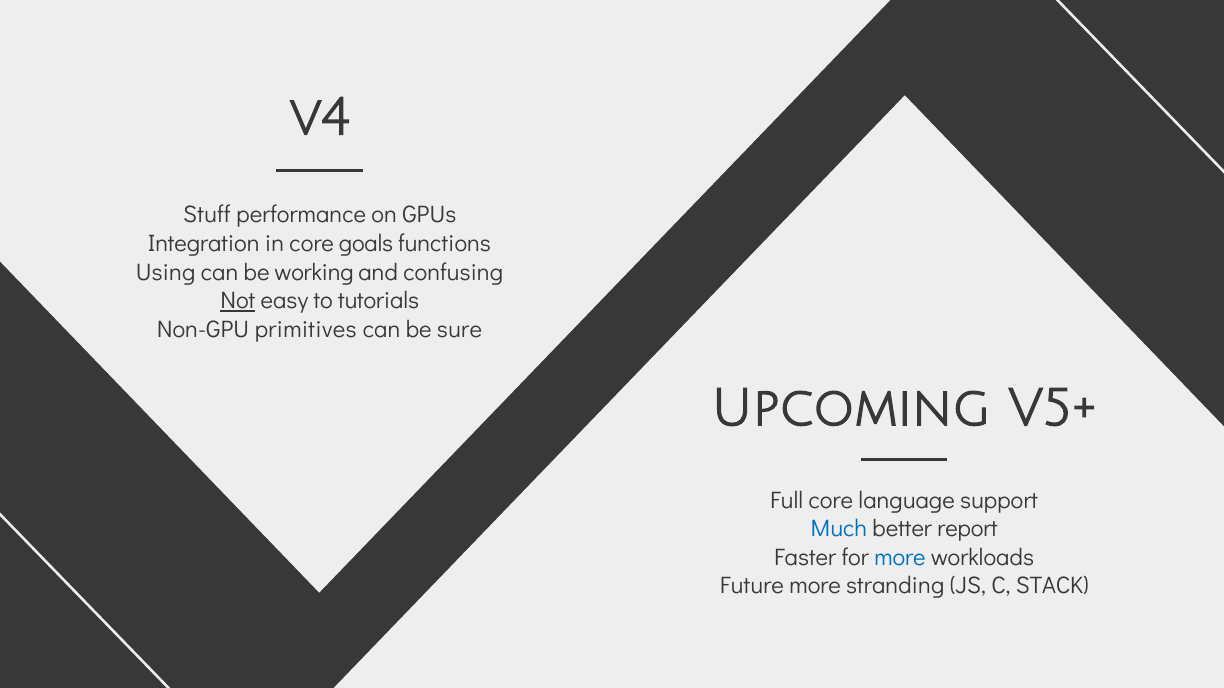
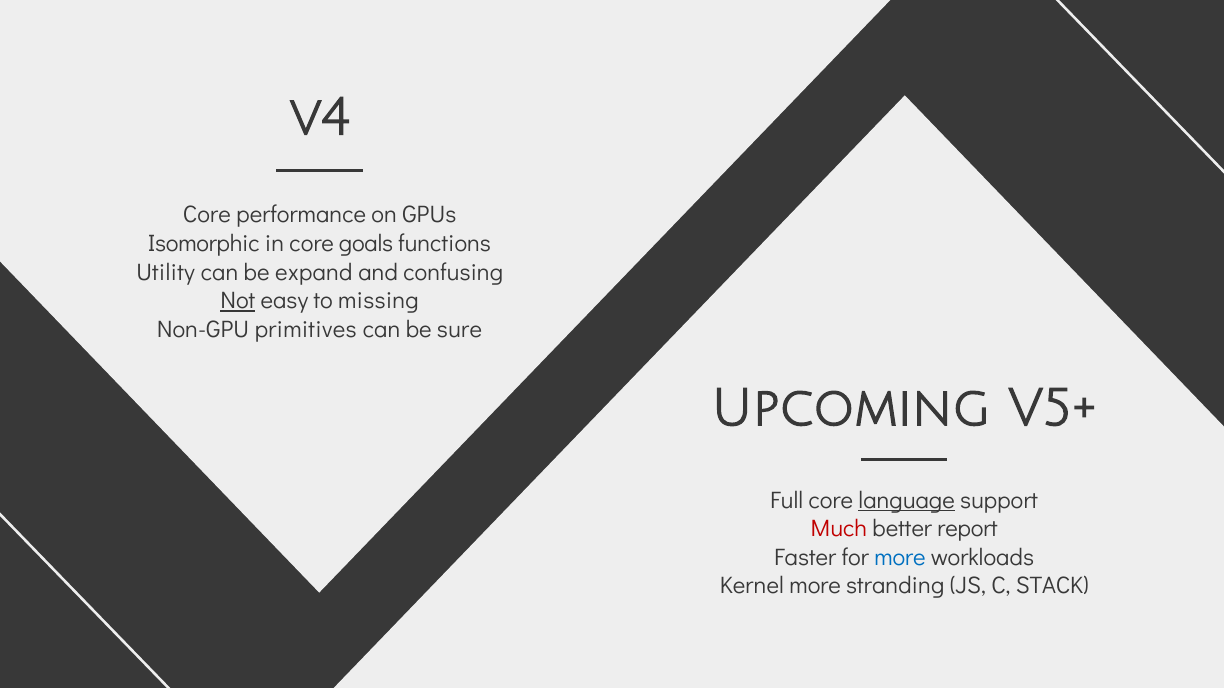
Stuff: Stuff -> Core (207, 215)
Integration: Integration -> Isomorphic (204, 244)
Using: Using -> Utility (166, 272)
working: working -> expand (314, 272)
tutorials: tutorials -> missing (378, 301)
language underline: none -> present (907, 501)
Much colour: blue -> red (839, 529)
Future: Future -> Kernel (752, 586)
